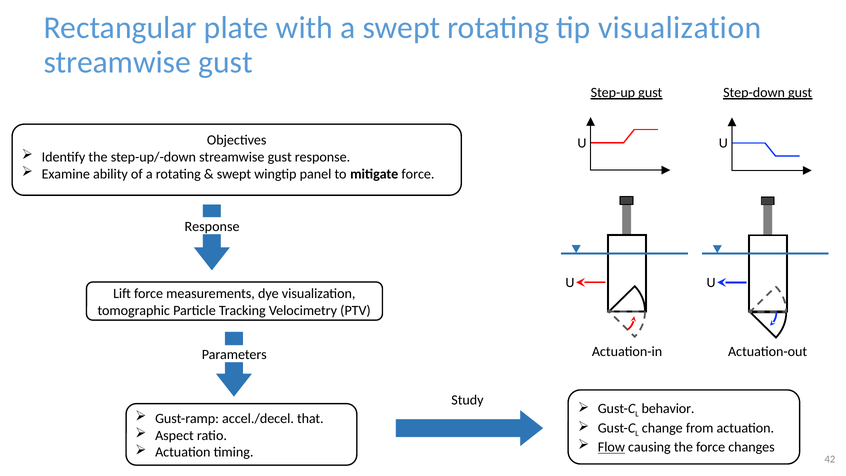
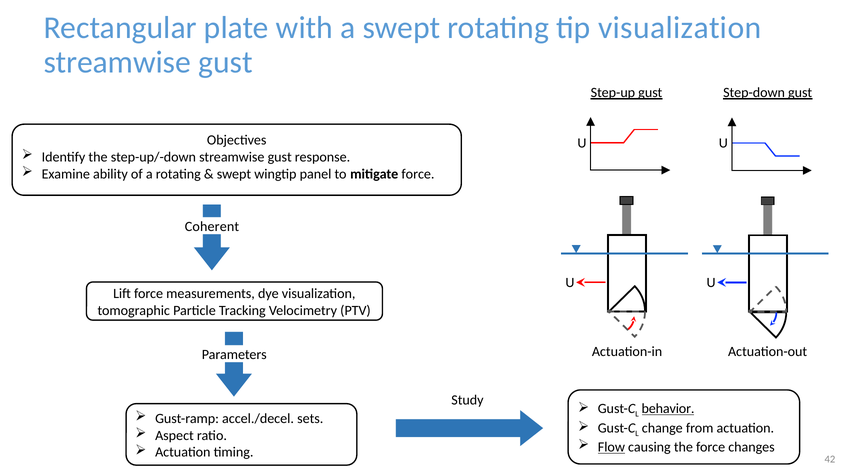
Response: Response -> Coherent (212, 227)
behavior underline: none -> present (668, 409)
that: that -> sets (310, 418)
